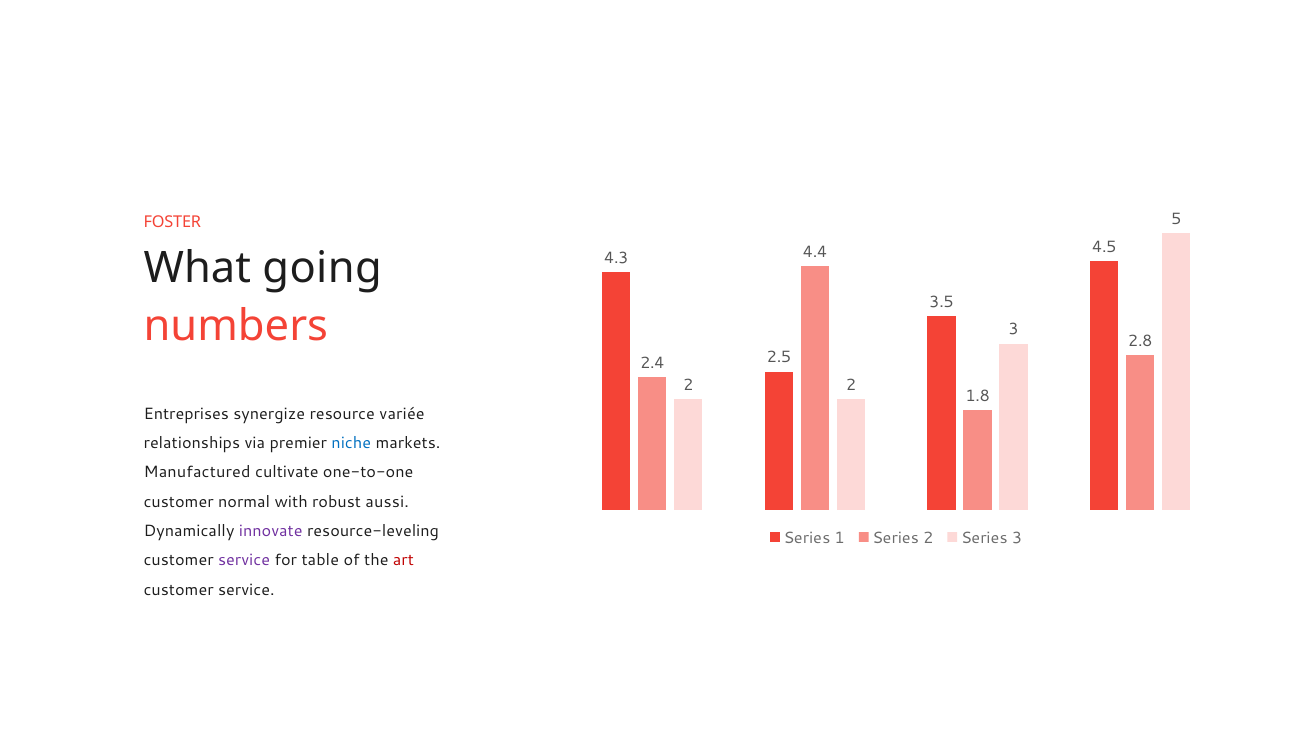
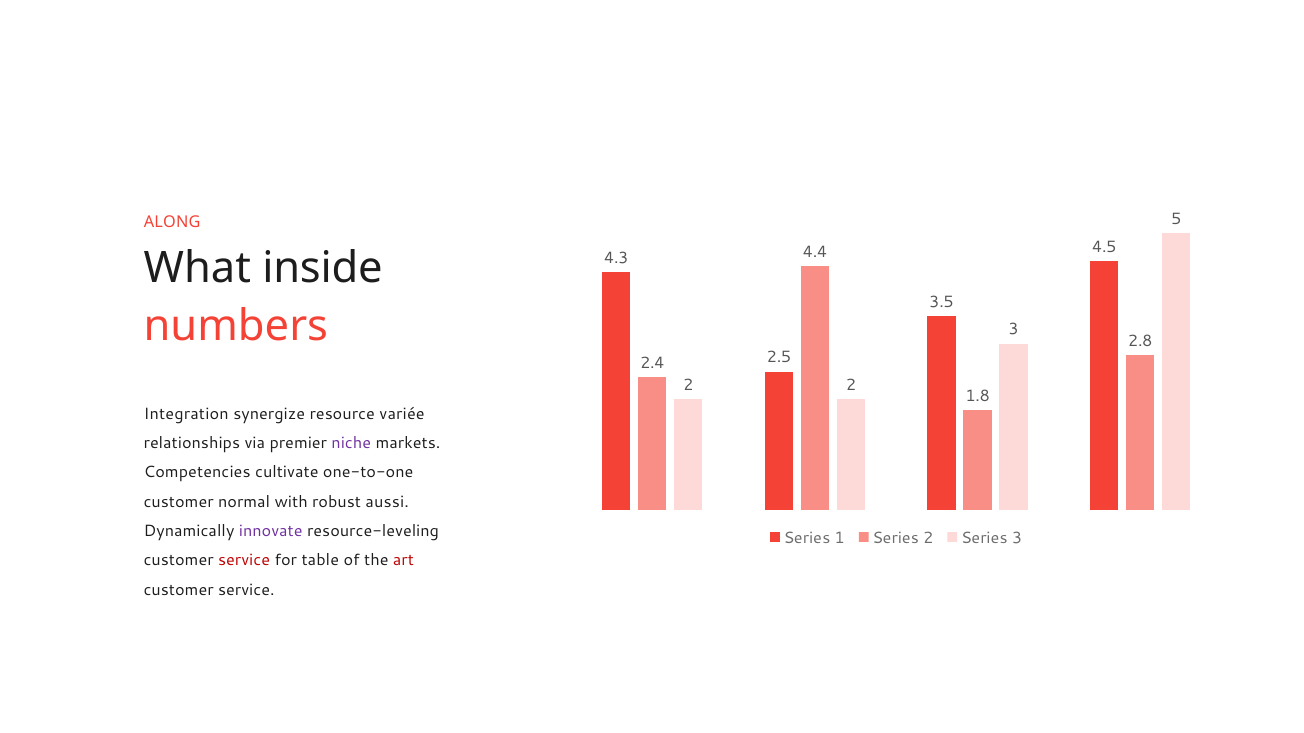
FOSTER: FOSTER -> ALONG (172, 222)
going: going -> inside (322, 269)
Entreprises: Entreprises -> Integration (186, 414)
niche colour: blue -> purple (351, 444)
Manufactured: Manufactured -> Competencies (197, 473)
service colour: purple -> red (244, 561)
